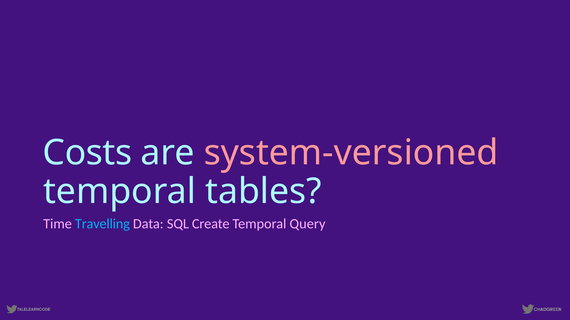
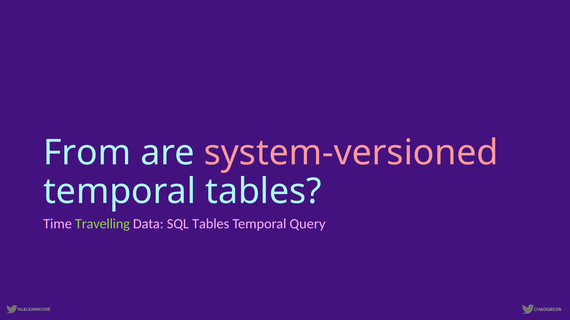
Costs: Costs -> From (87, 153)
Travelling colour: light blue -> light green (102, 224)
SQL Create: Create -> Tables (211, 224)
